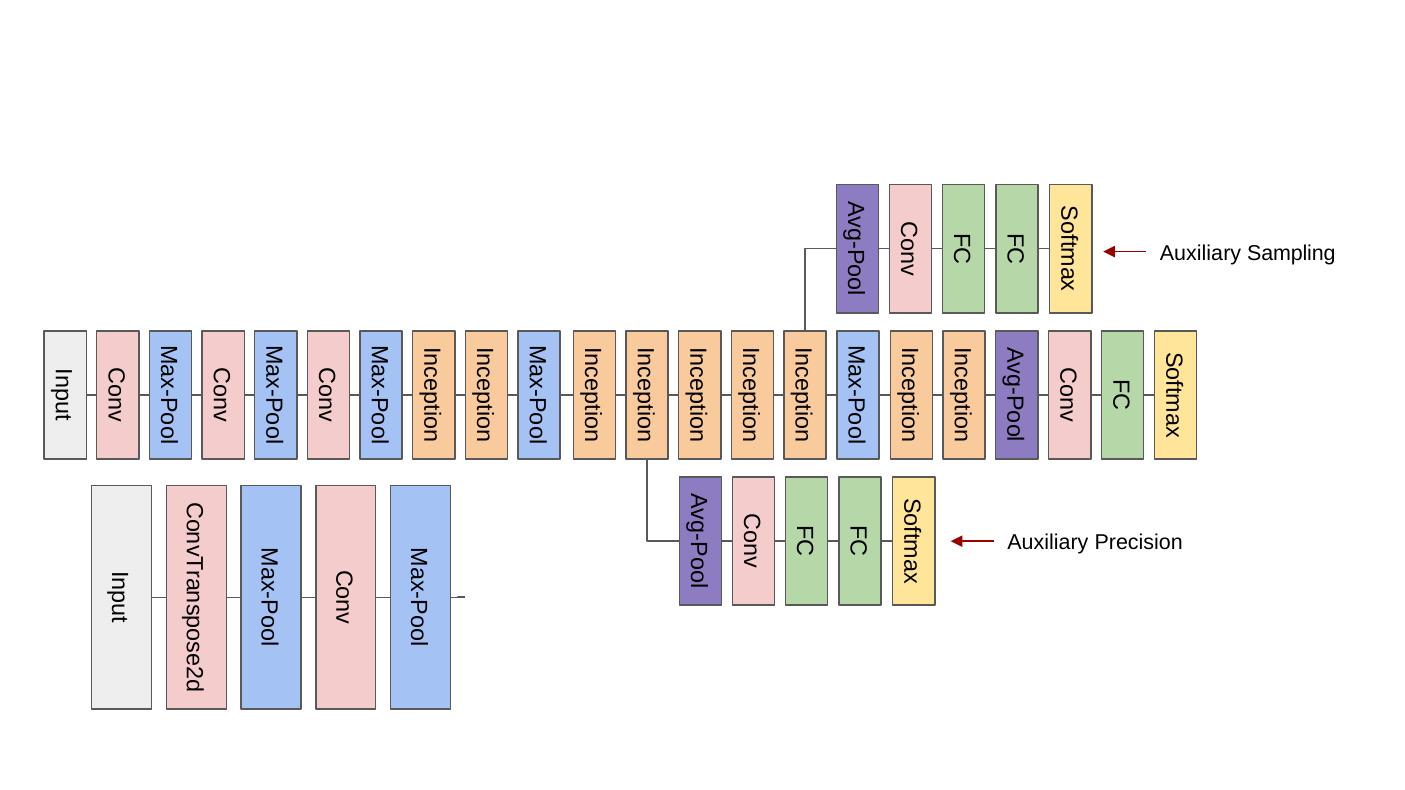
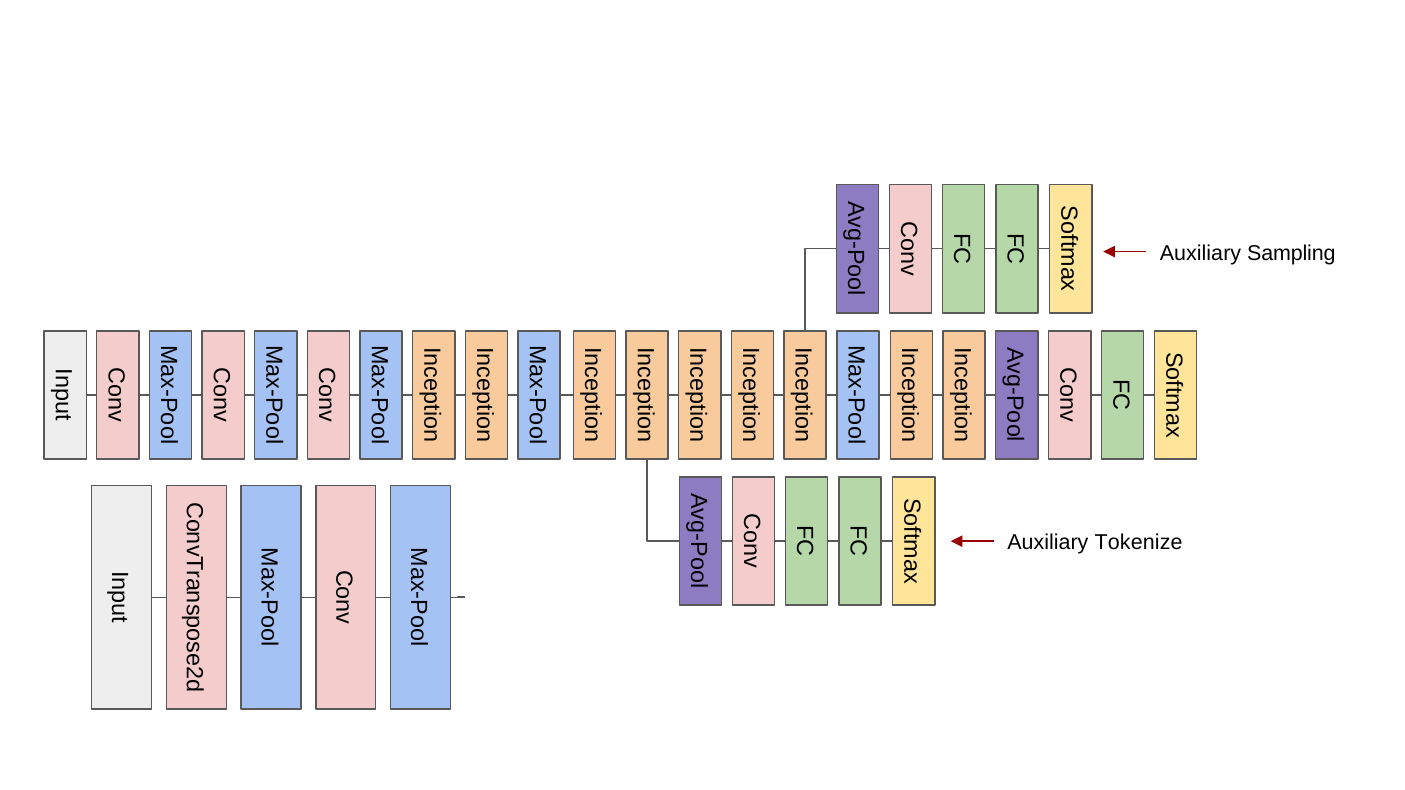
Precision: Precision -> Tokenize (1139, 543)
